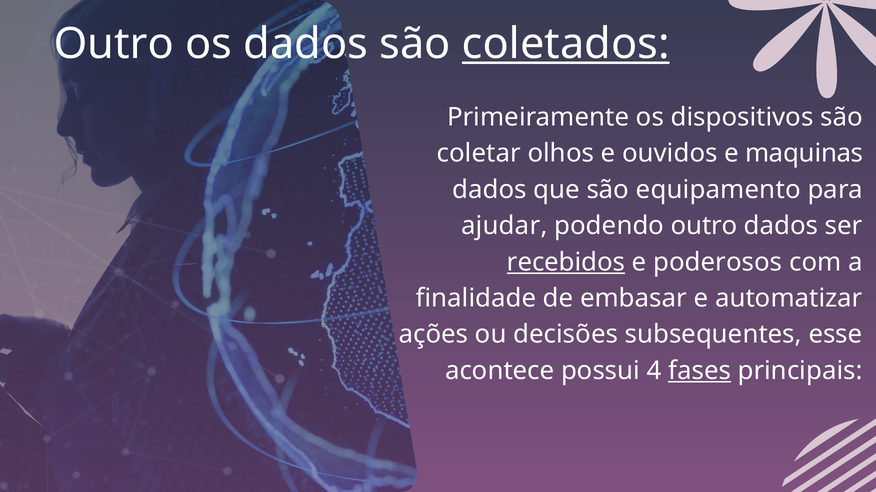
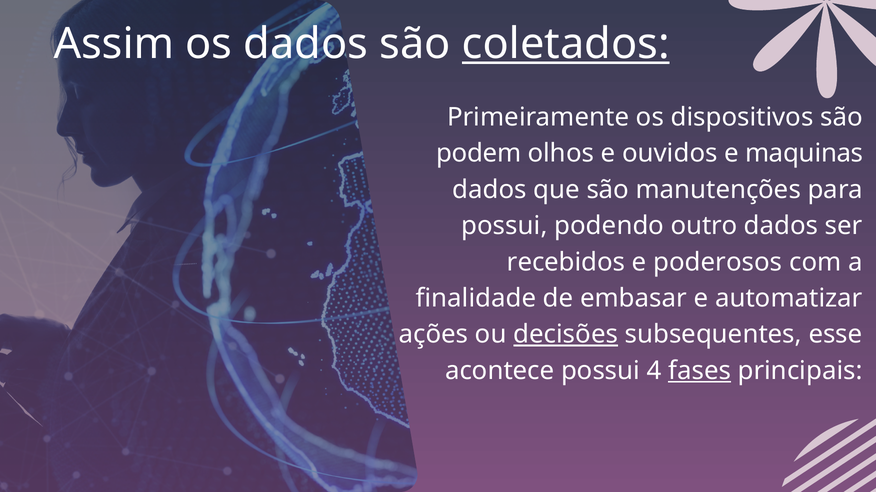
Outro: Outro -> Assim (114, 44)
coletar: coletar -> podem (479, 154)
equipamento: equipamento -> manutenções (718, 190)
ajudar: ajudar -> possui (504, 226)
recebidos underline: present -> none (566, 262)
decisões underline: none -> present (566, 335)
